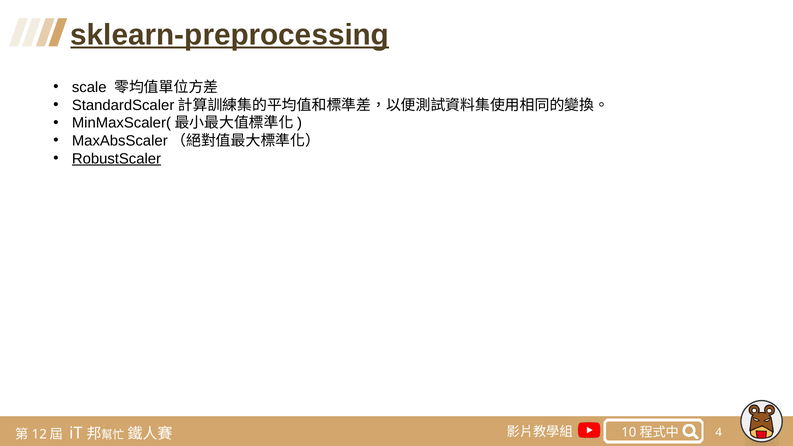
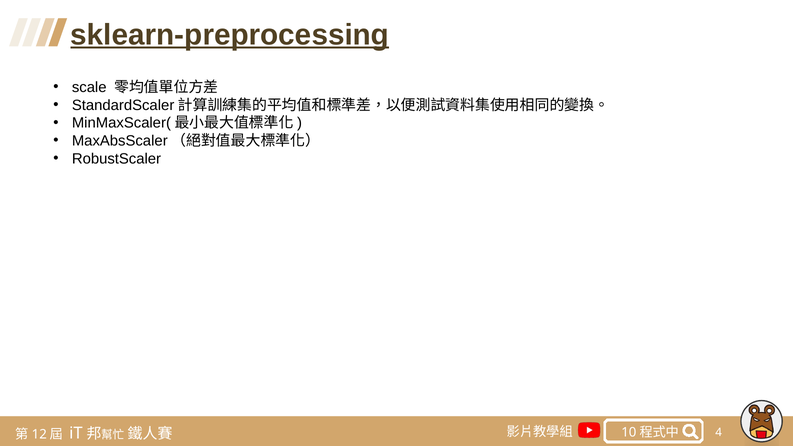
RobustScaler underline: present -> none (116, 159)
